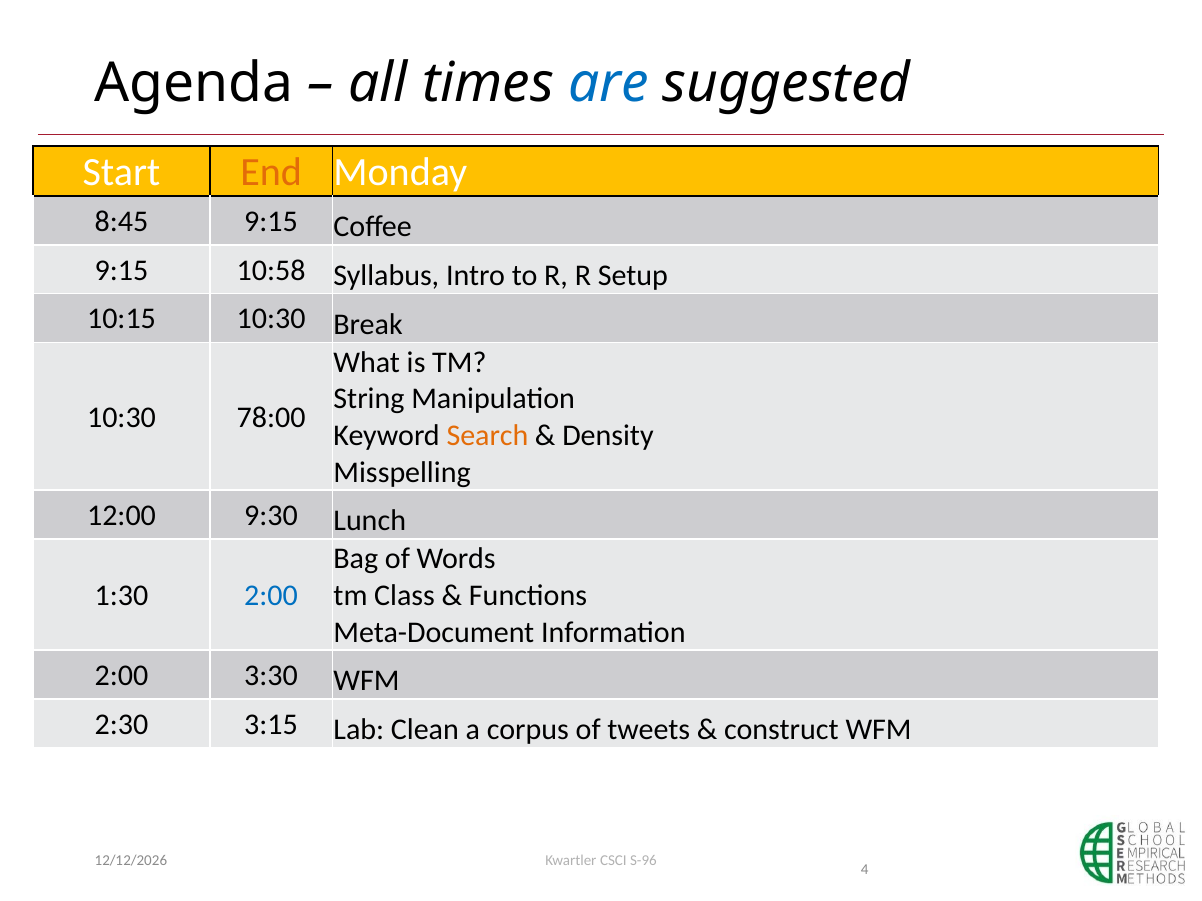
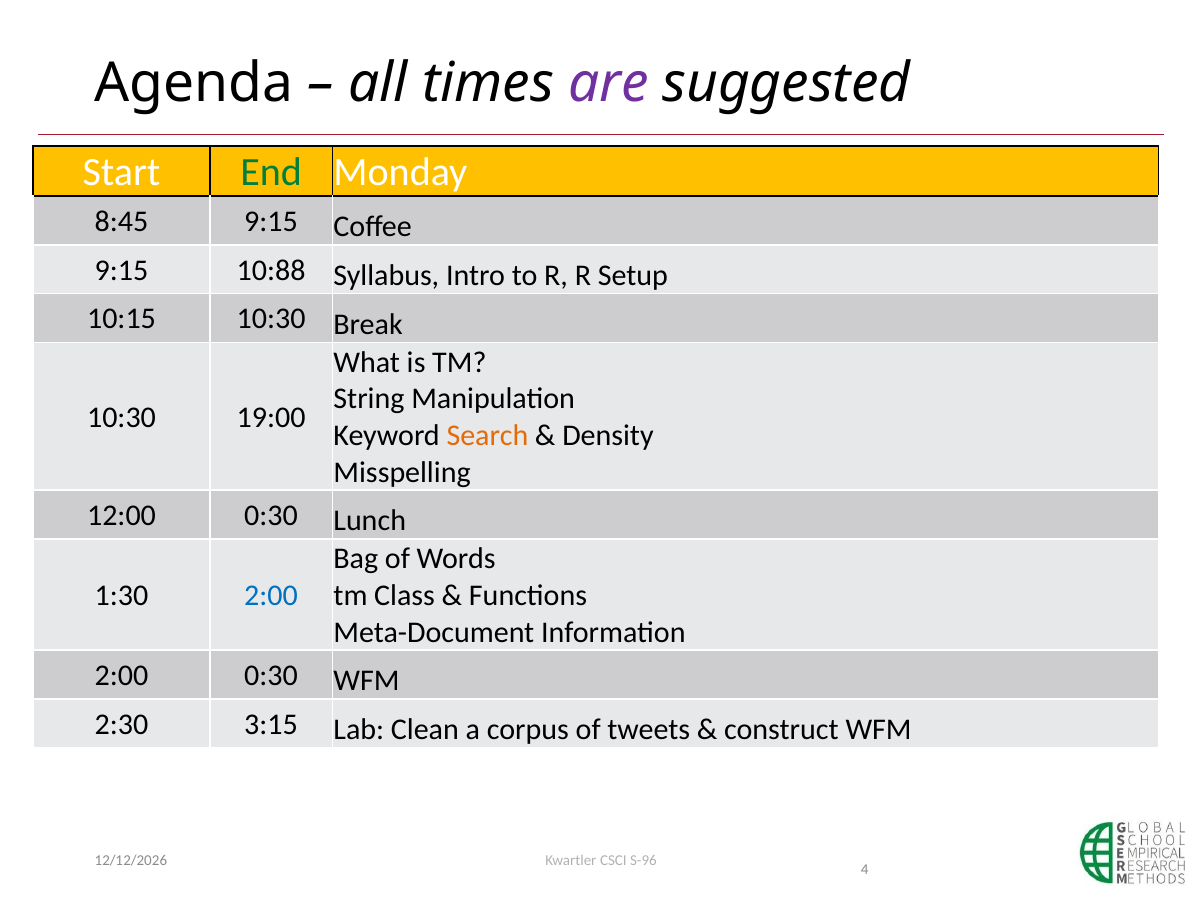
are colour: blue -> purple (609, 83)
End colour: orange -> green (271, 172)
10:58: 10:58 -> 10:88 (271, 270)
78:00: 78:00 -> 19:00 (271, 417)
12:00 9:30: 9:30 -> 0:30 (271, 516)
2:00 3:30: 3:30 -> 0:30 (271, 676)
